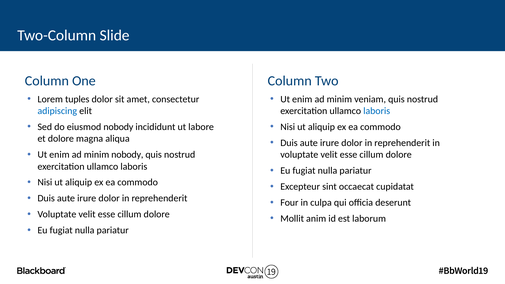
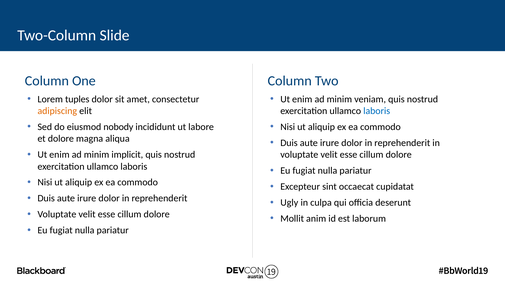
adipiscing colour: blue -> orange (57, 111)
minim nobody: nobody -> implicit (127, 155)
Four: Four -> Ugly (289, 203)
